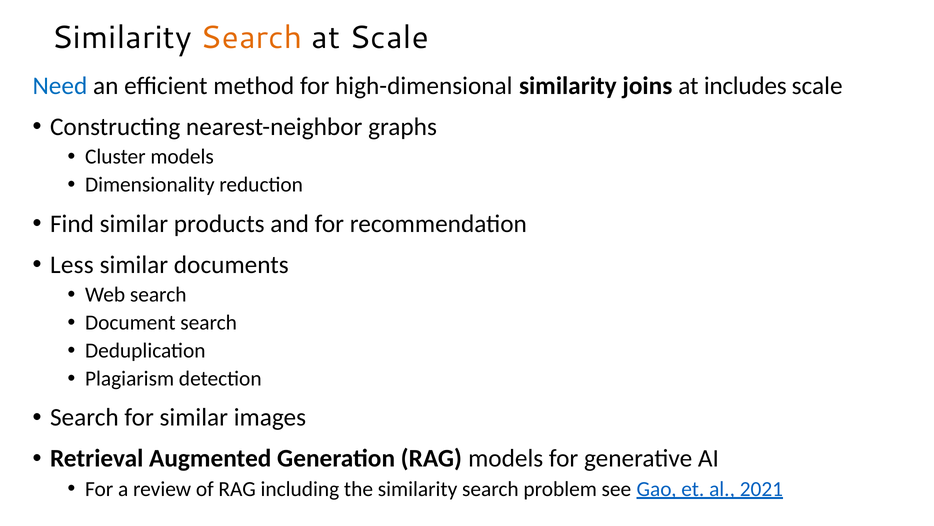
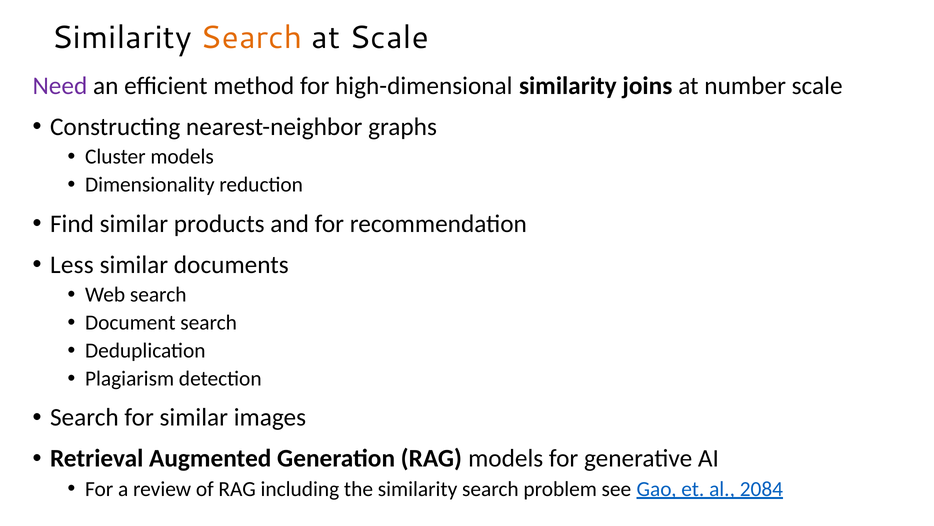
Need colour: blue -> purple (60, 86)
includes: includes -> number (745, 86)
2021: 2021 -> 2084 (761, 488)
